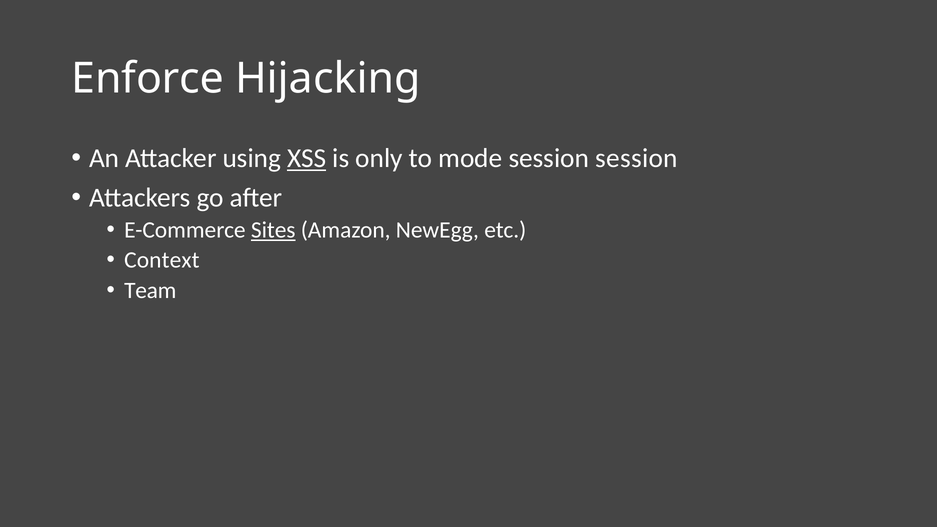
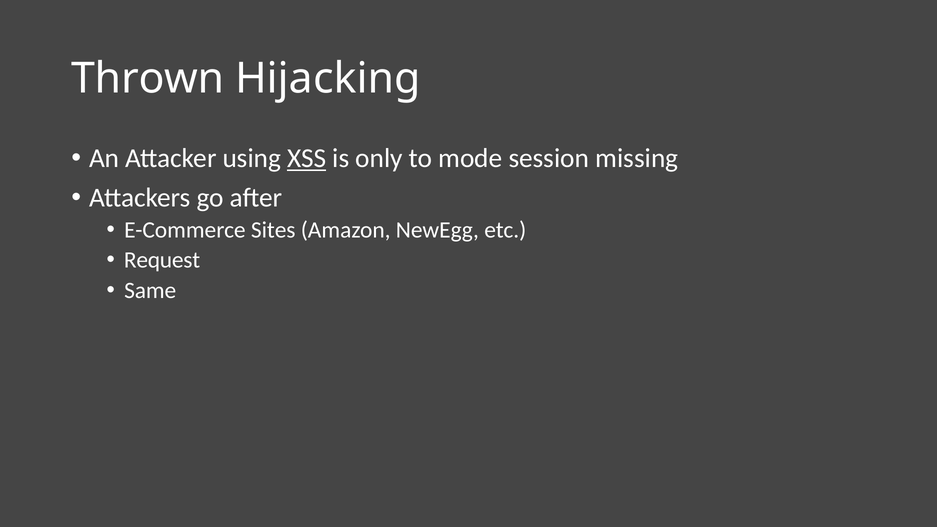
Enforce: Enforce -> Thrown (148, 79)
session session: session -> missing (637, 158)
Sites underline: present -> none (273, 230)
Context: Context -> Request (162, 260)
Team: Team -> Same (150, 290)
